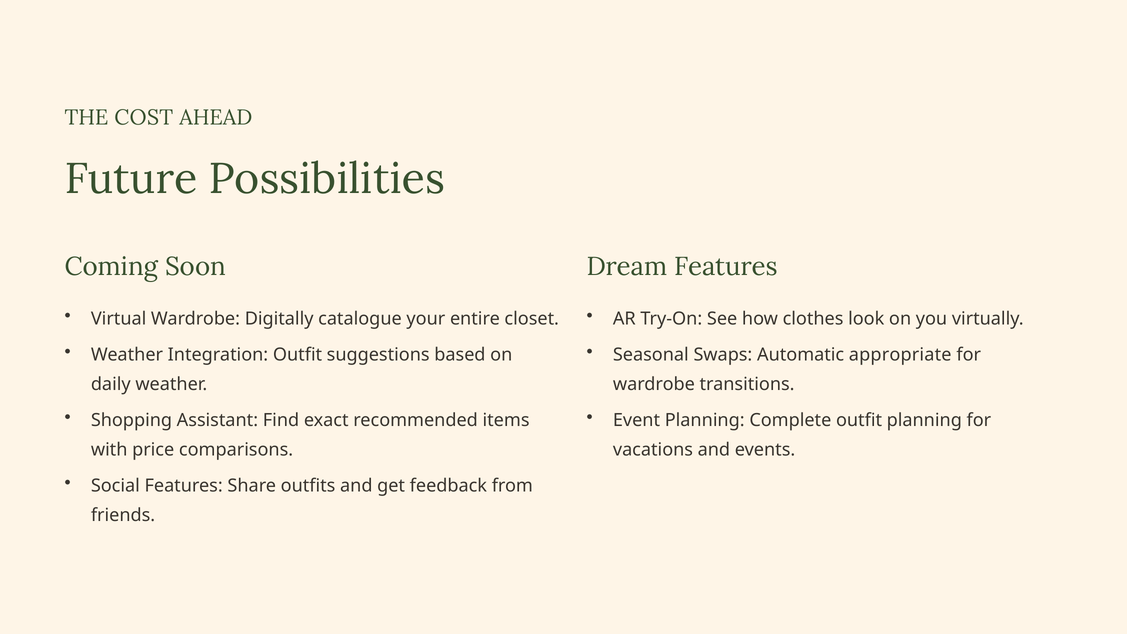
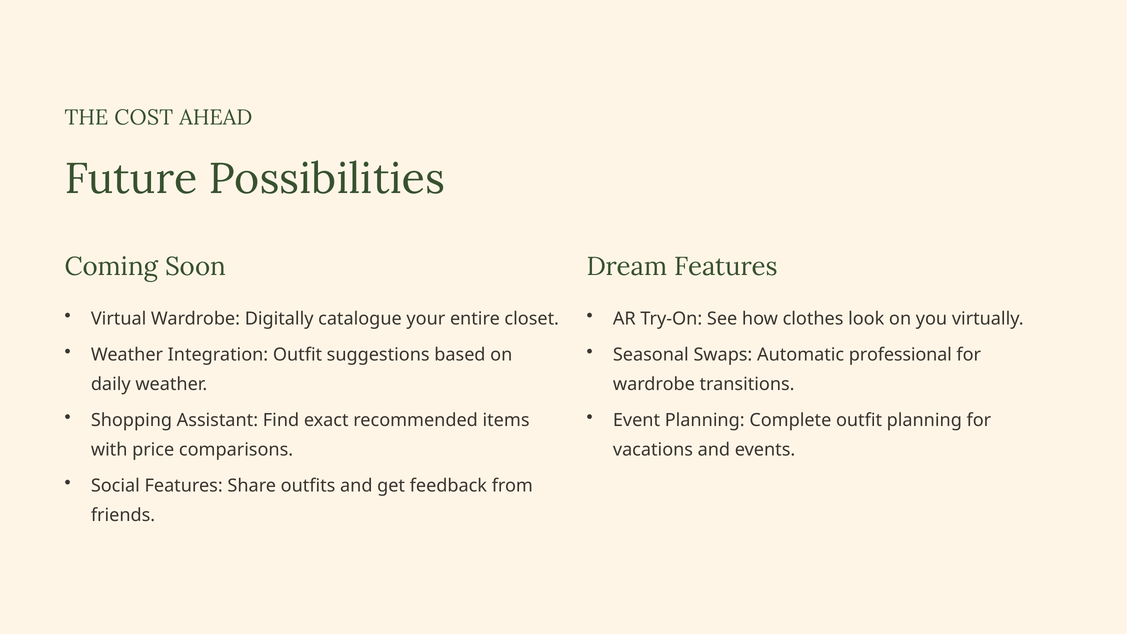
appropriate: appropriate -> professional (900, 355)
